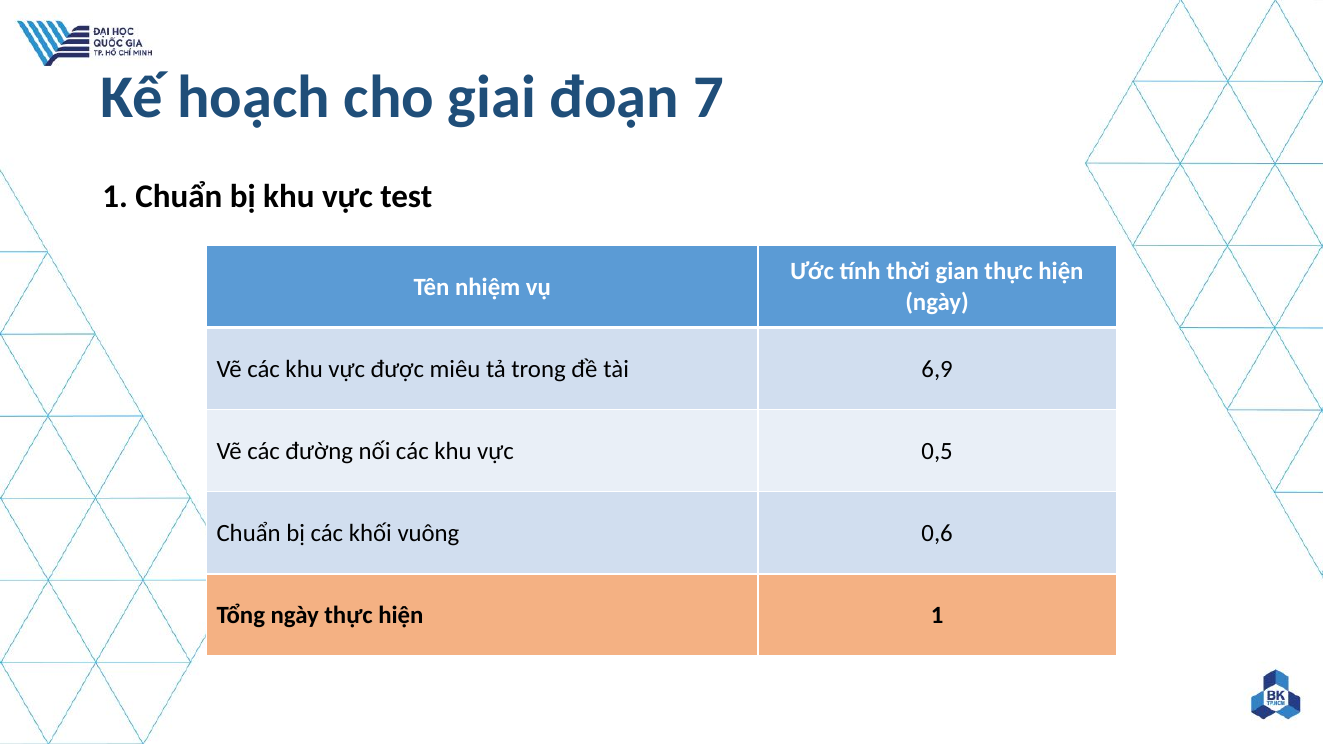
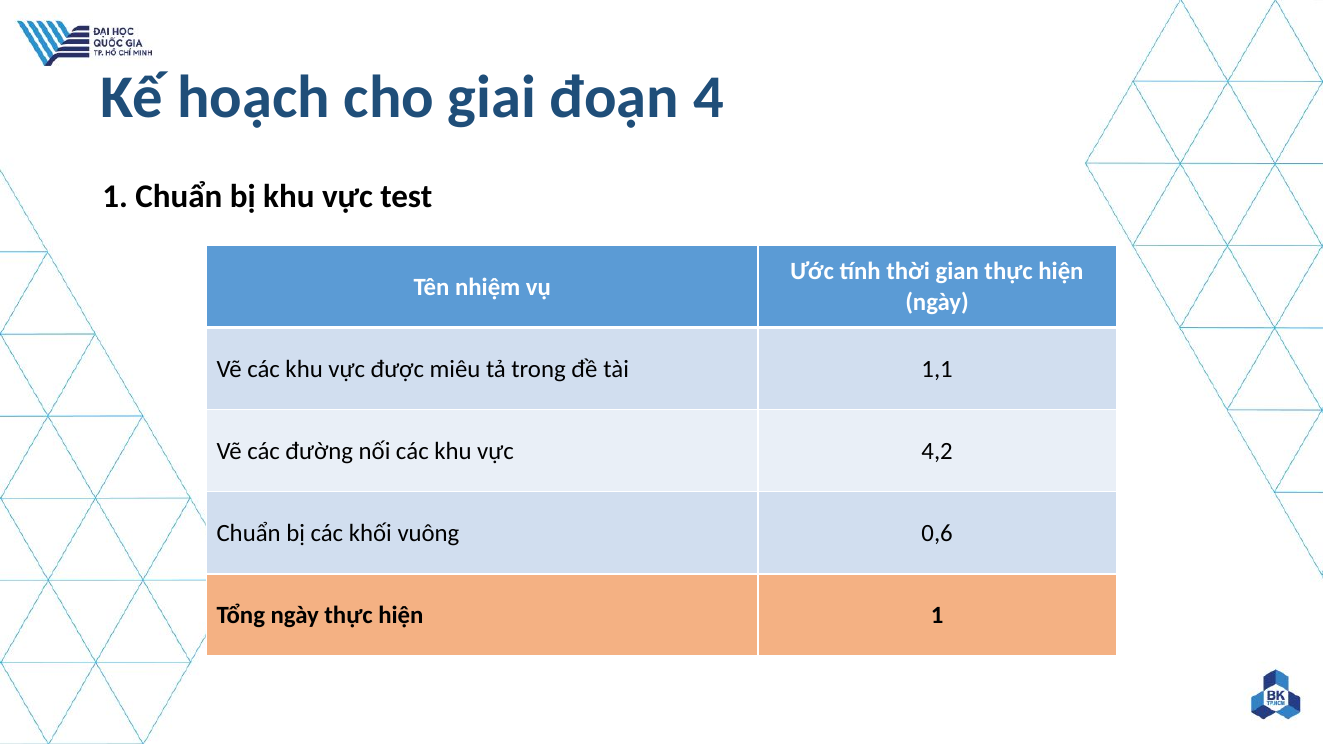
7: 7 -> 4 (708, 98)
6,9: 6,9 -> 1,1 (937, 369)
0,5: 0,5 -> 4,2 (937, 451)
